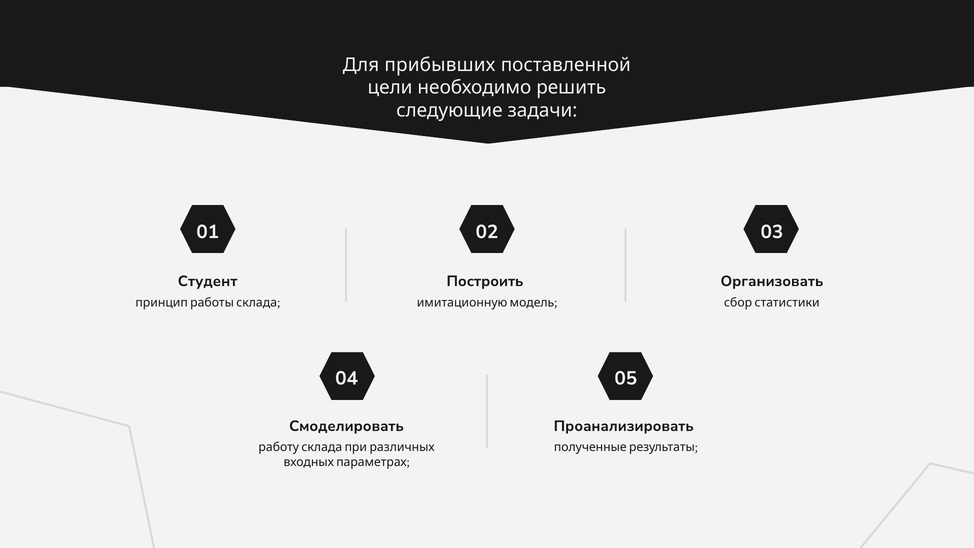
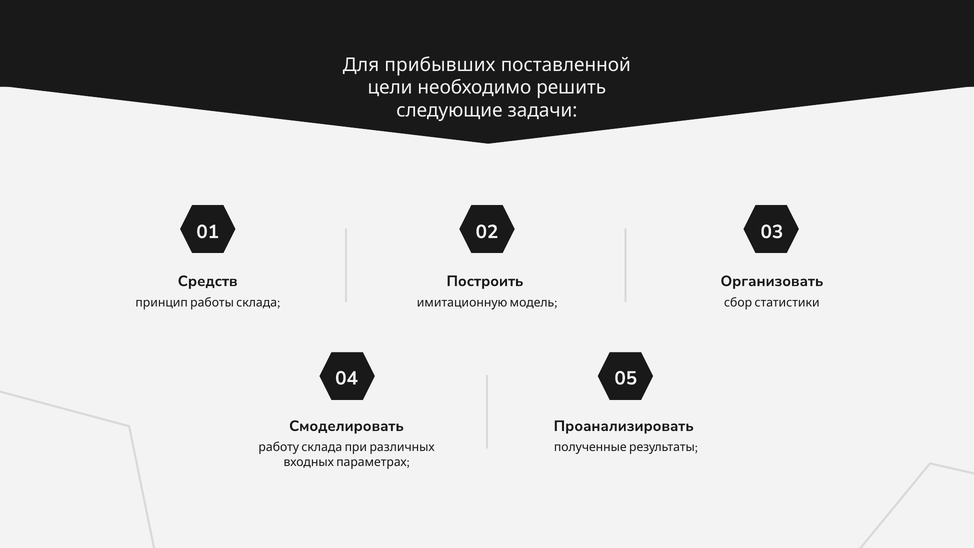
Студент: Студент -> Средств (208, 281)
